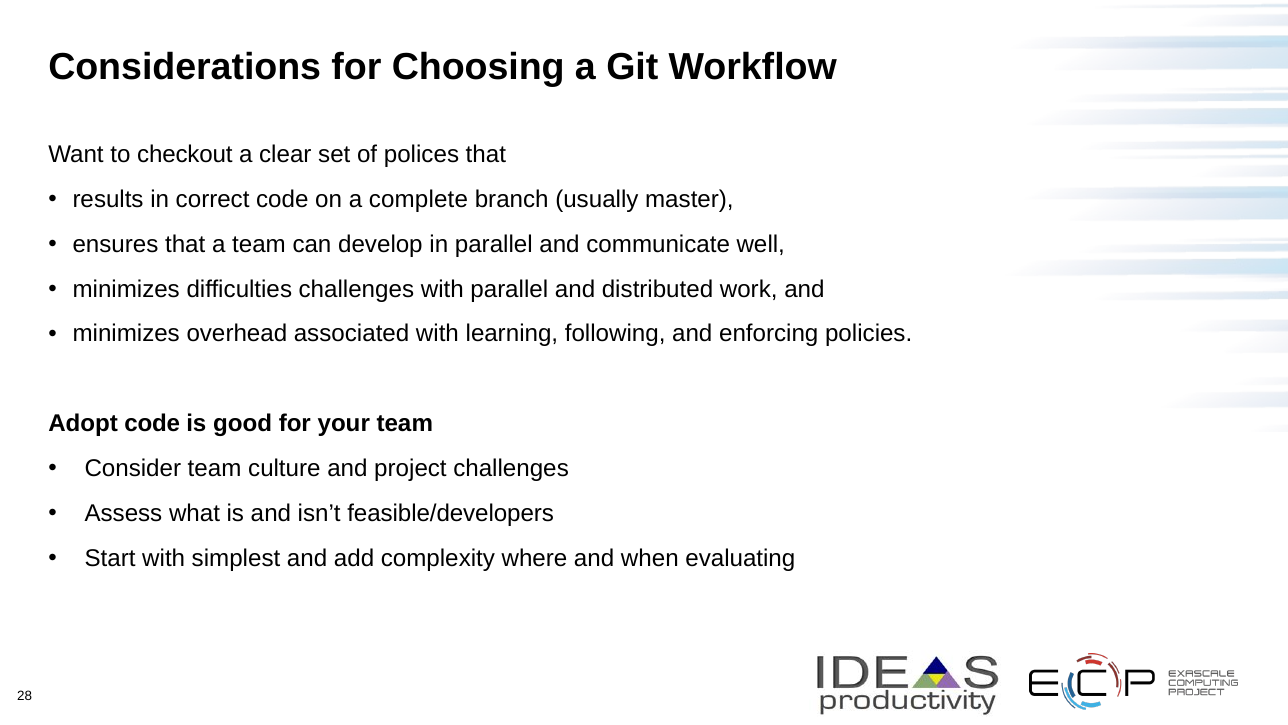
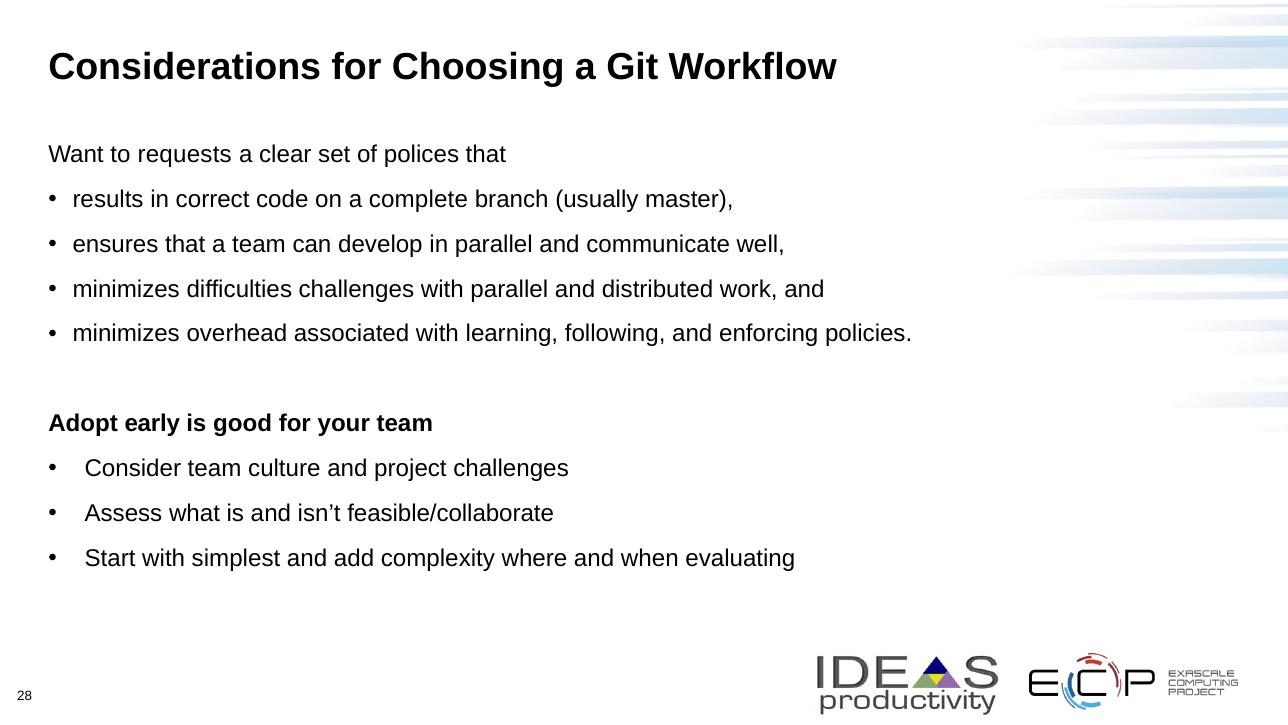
checkout: checkout -> requests (185, 154)
Adopt code: code -> early (152, 424)
feasible/developers: feasible/developers -> feasible/collaborate (451, 513)
